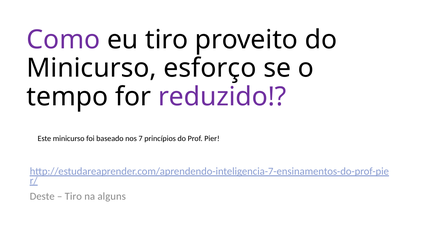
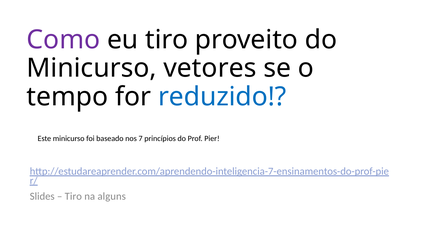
esforço: esforço -> vetores (210, 68)
reduzido colour: purple -> blue (222, 97)
Deste: Deste -> Slides (42, 197)
